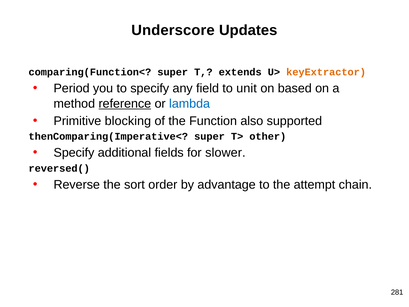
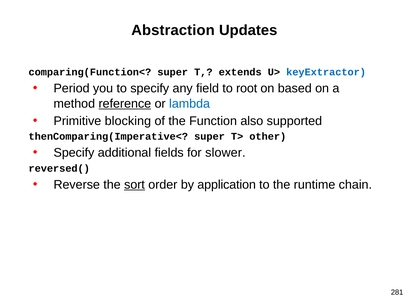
Underscore: Underscore -> Abstraction (173, 30)
keyExtractor colour: orange -> blue (326, 72)
unit: unit -> root (247, 88)
sort underline: none -> present (134, 185)
advantage: advantage -> application (227, 185)
attempt: attempt -> runtime (314, 185)
